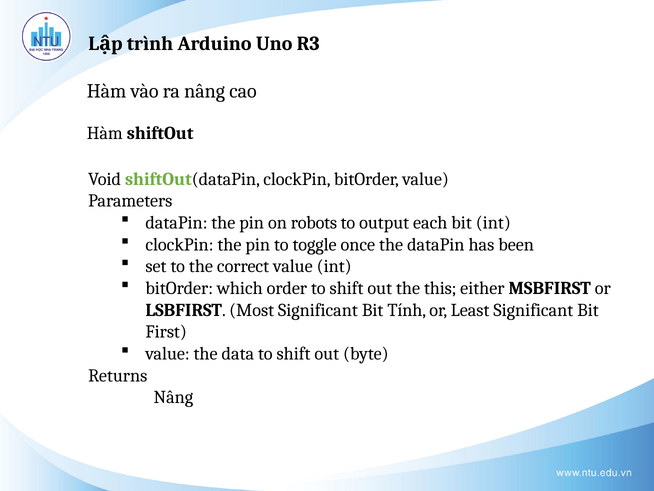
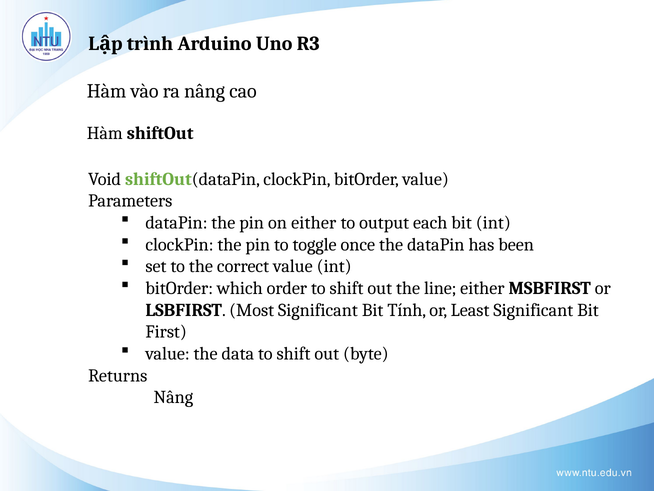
on robots: robots -> either (314, 223)
this: this -> line (440, 288)
